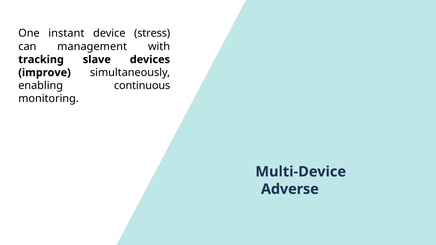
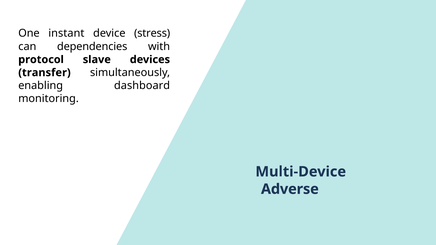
management: management -> dependencies (92, 47)
tracking: tracking -> protocol (41, 60)
improve: improve -> transfer (44, 73)
continuous: continuous -> dashboard (142, 86)
